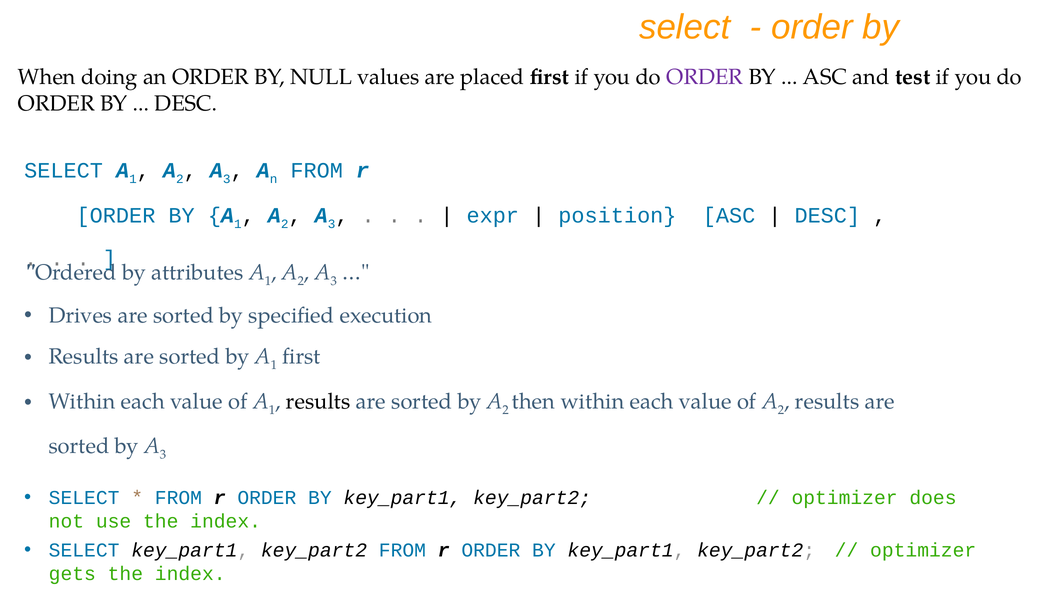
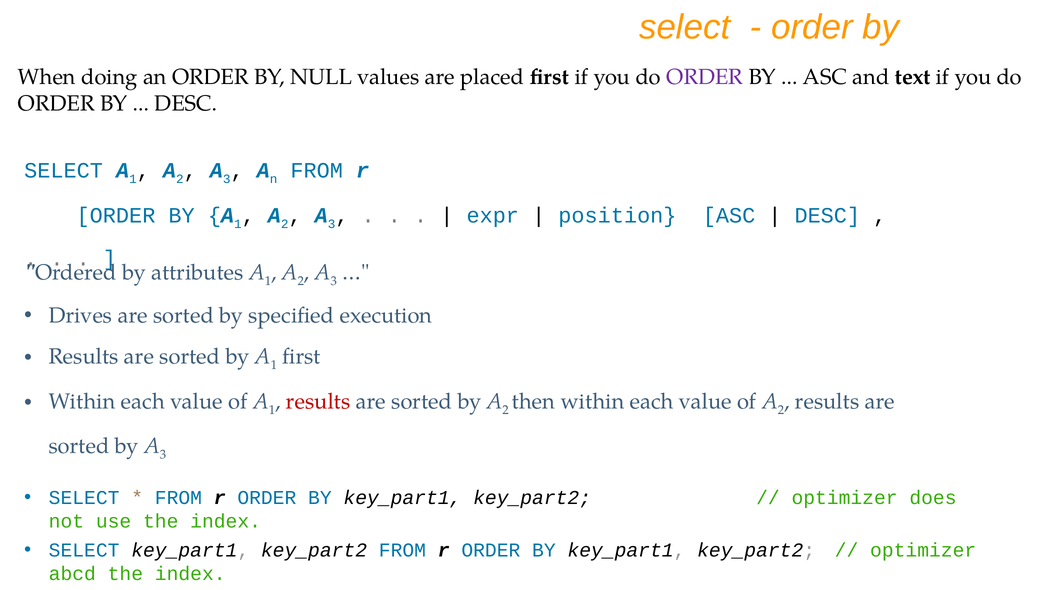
test: test -> text (913, 77)
results colour: black -> red (318, 401)
gets: gets -> abcd (72, 573)
